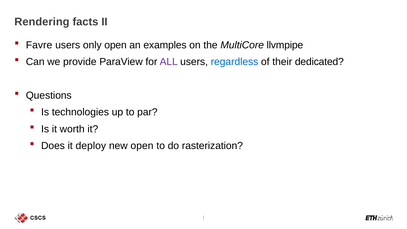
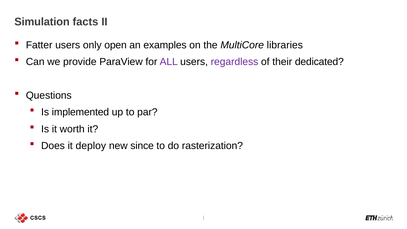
Rendering: Rendering -> Simulation (42, 22)
Favre: Favre -> Fatter (39, 45)
llvmpipe: llvmpipe -> libraries (285, 45)
regardless colour: blue -> purple (235, 62)
technologies: technologies -> implemented (80, 112)
new open: open -> since (142, 146)
